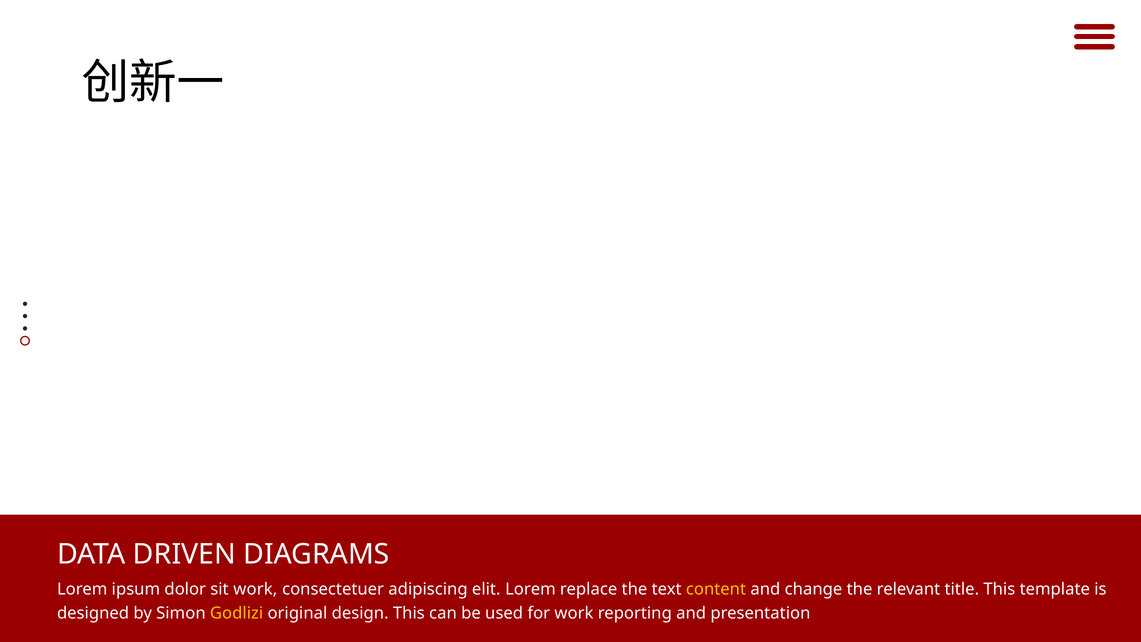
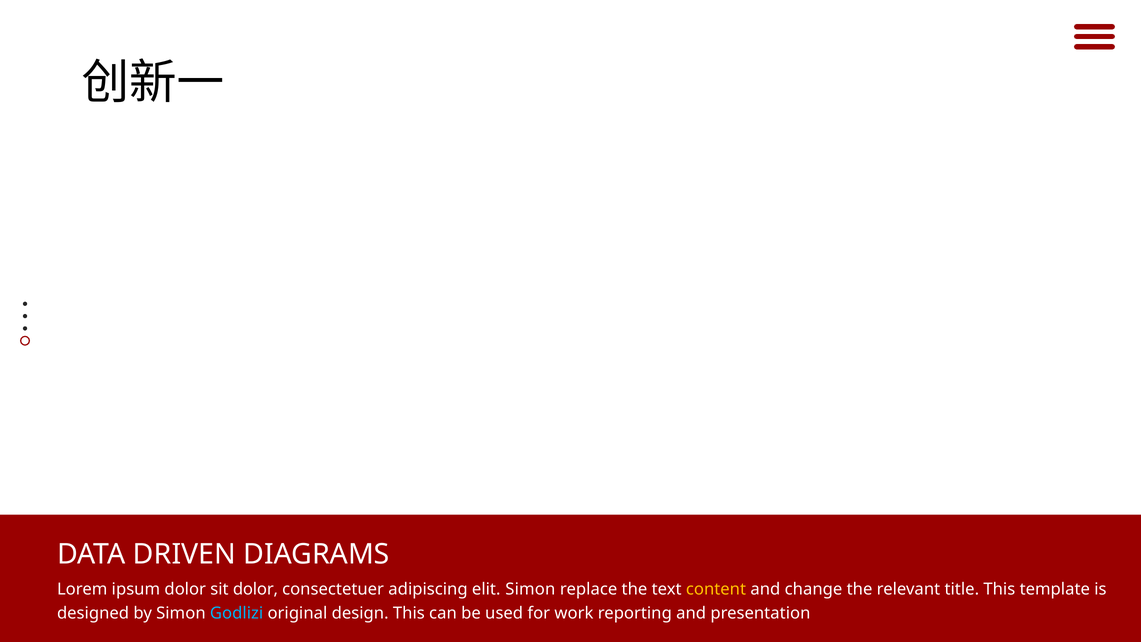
sit work: work -> dolor (255, 589)
elit Lorem: Lorem -> Simon (530, 589)
Godlizi colour: yellow -> light blue (237, 613)
